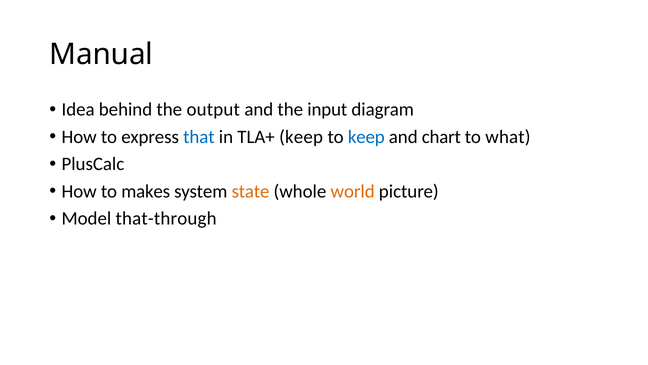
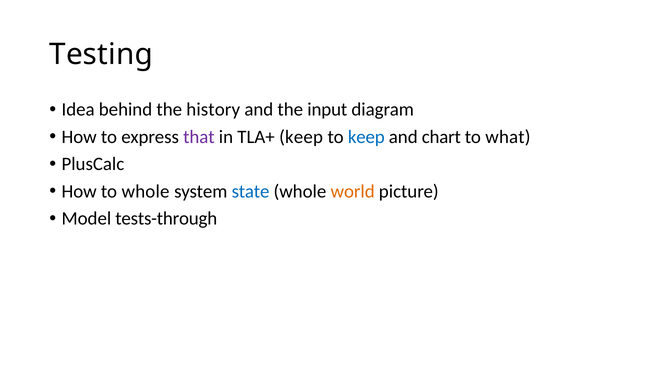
Manual: Manual -> Testing (101, 54)
output: output -> history (213, 110)
that colour: blue -> purple (199, 137)
to makes: makes -> whole (146, 191)
state colour: orange -> blue (251, 191)
that-through: that-through -> tests-through (166, 218)
